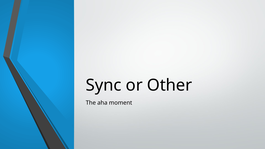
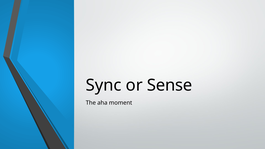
Other: Other -> Sense (170, 85)
